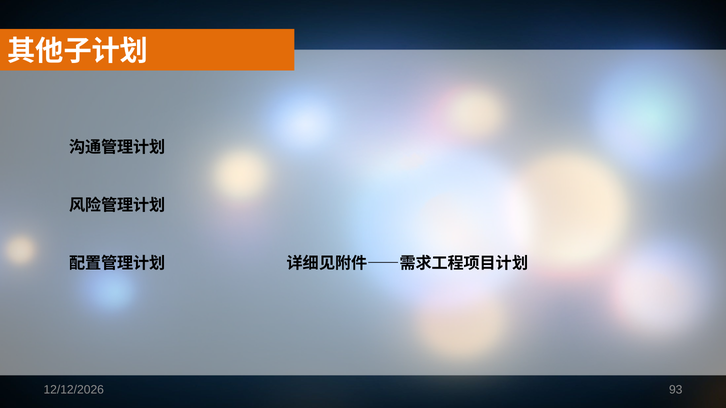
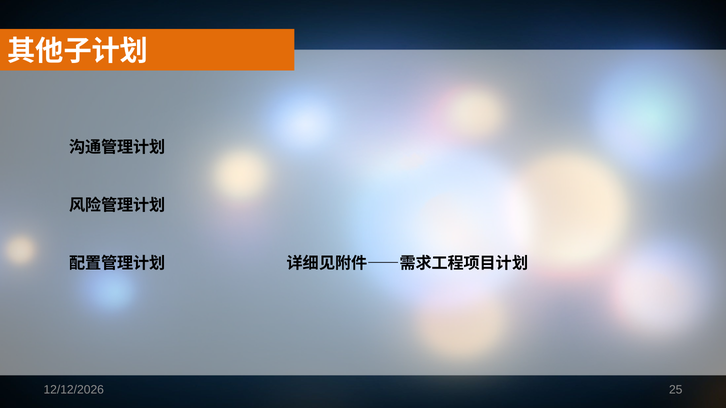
93: 93 -> 25 (676, 390)
